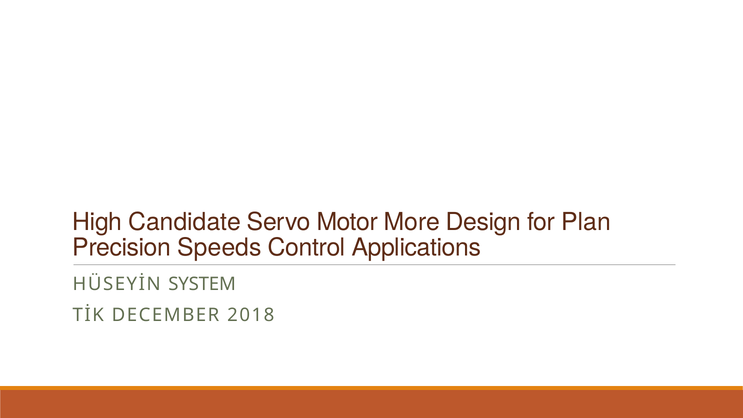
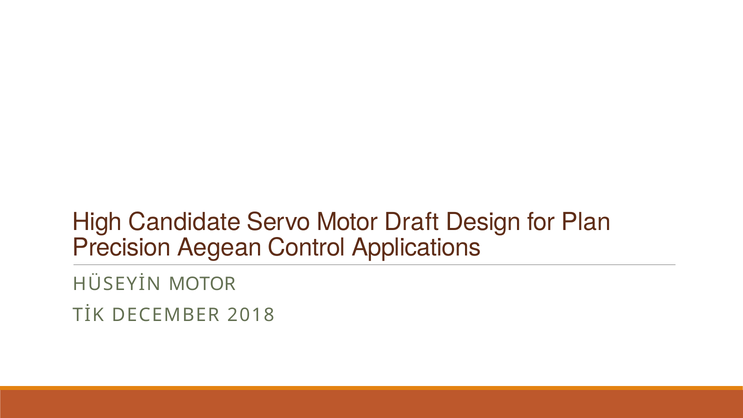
More: More -> Draft (412, 222)
Speeds: Speeds -> Aegean (220, 248)
HÜSEYİN SYSTEM: SYSTEM -> MOTOR (202, 284)
